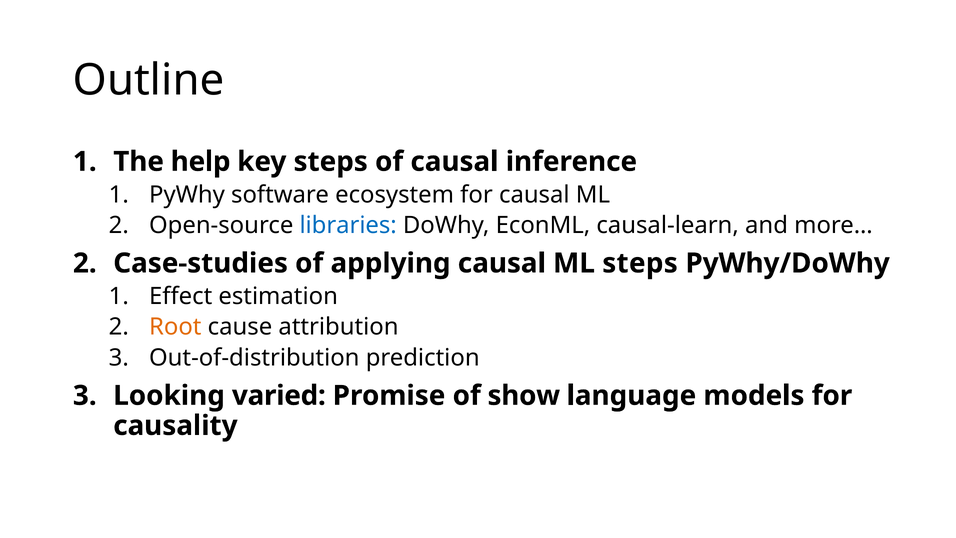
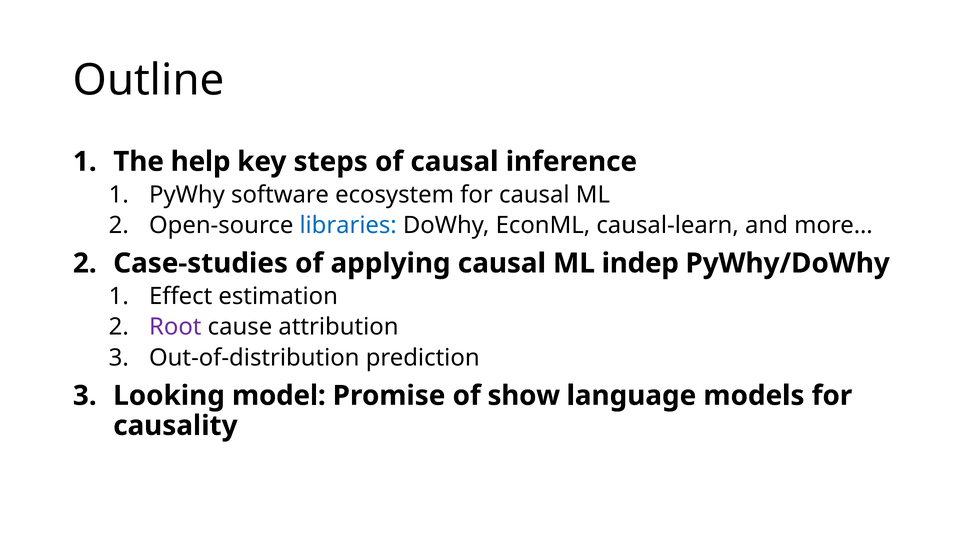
ML steps: steps -> indep (640, 263)
Root colour: orange -> purple (175, 327)
varied: varied -> model (279, 395)
